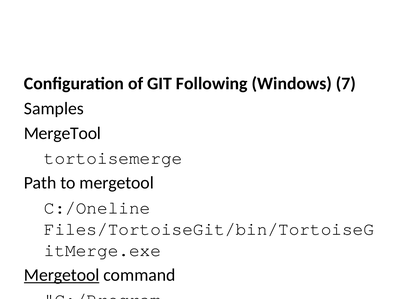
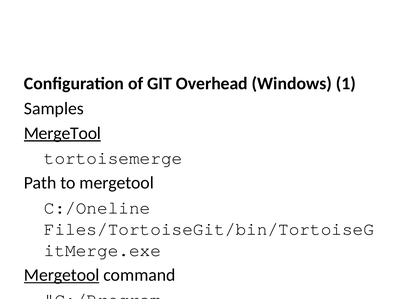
Following: Following -> Overhead (212, 84)
7: 7 -> 1 (346, 84)
MergeTool underline: none -> present (62, 133)
